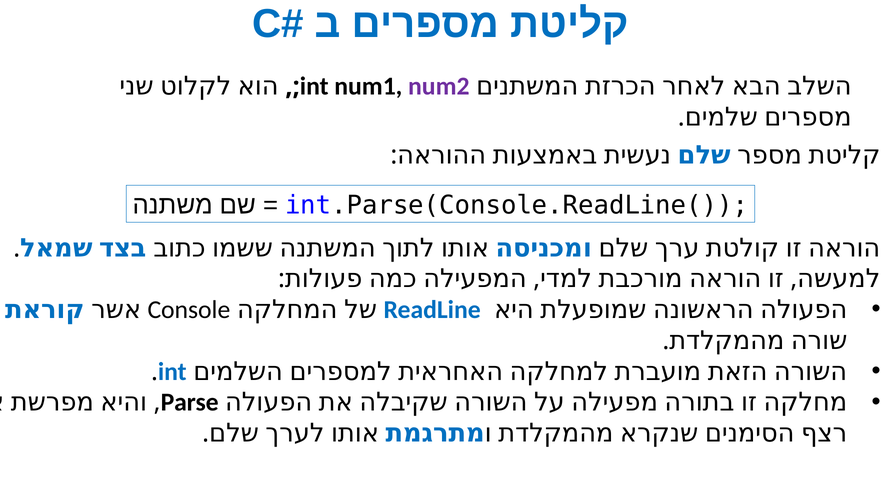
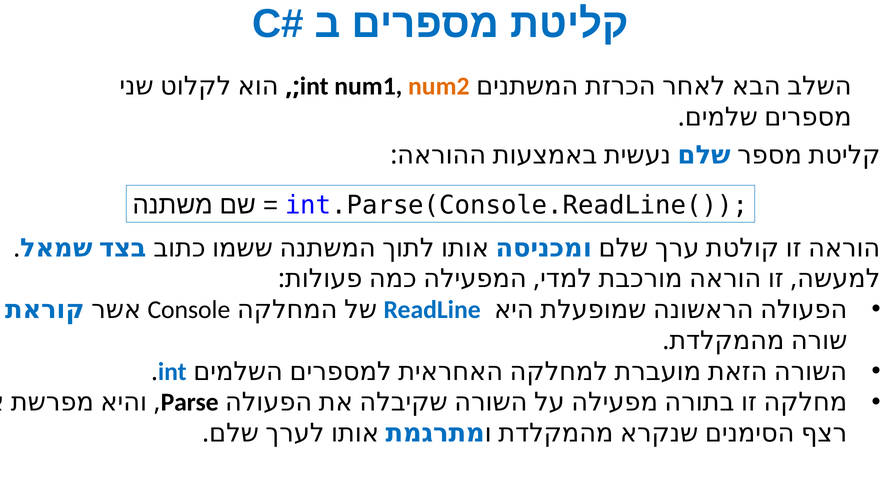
num2 colour: purple -> orange (439, 86)
